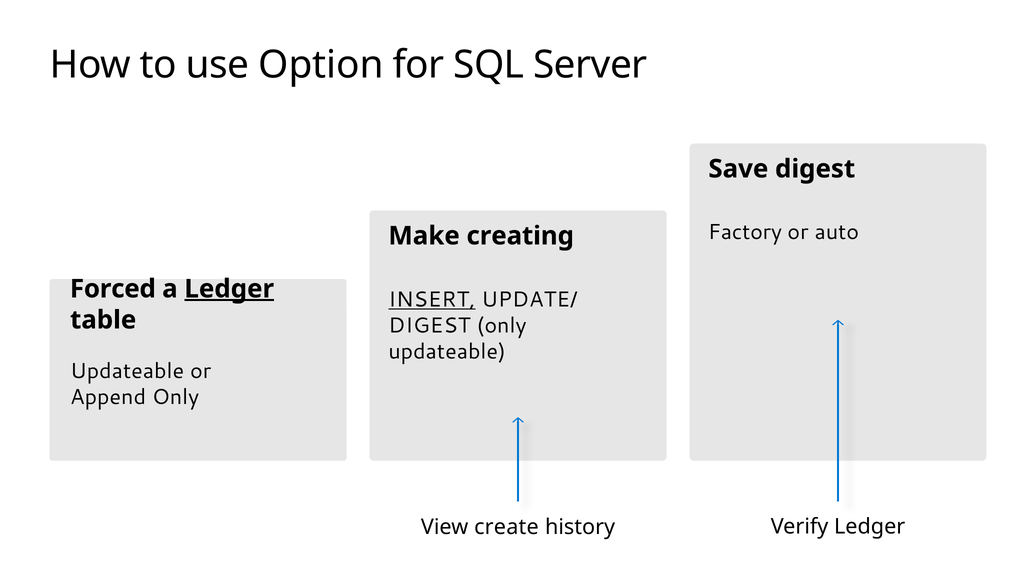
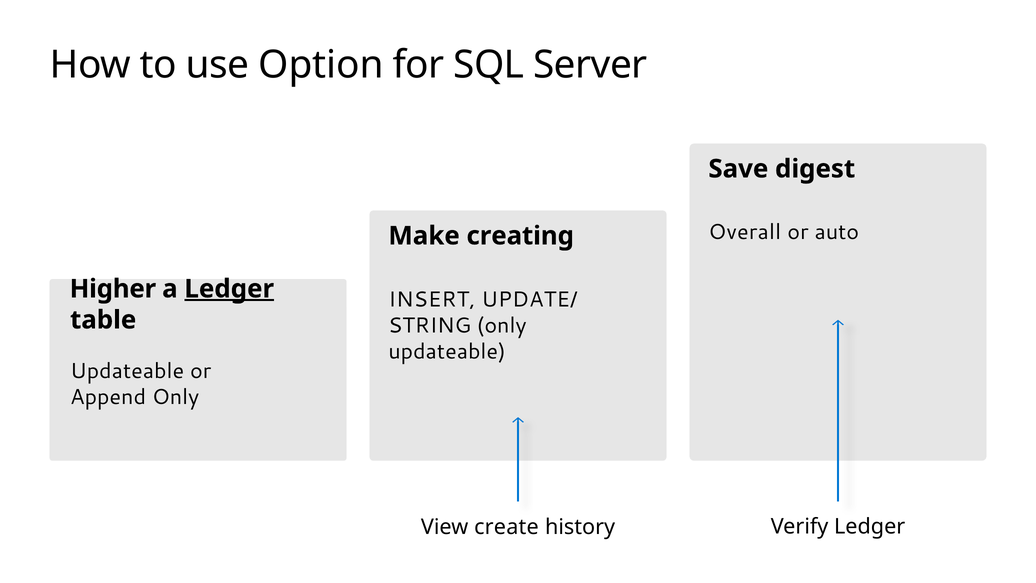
Factory: Factory -> Overall (745, 232)
Forced: Forced -> Higher (113, 289)
INSERT underline: present -> none (432, 300)
DIGEST: DIGEST -> STRING (430, 326)
